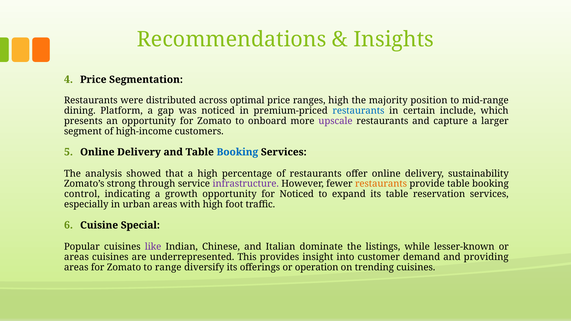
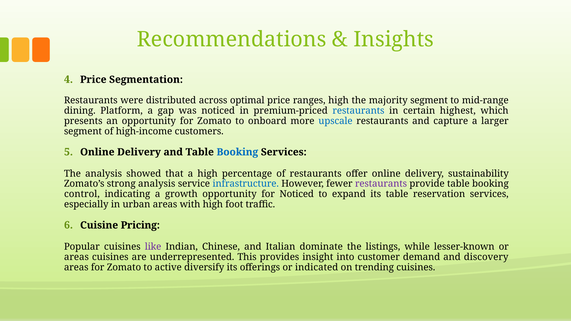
majority position: position -> segment (429, 101)
include: include -> highest (458, 111)
upscale colour: purple -> blue (335, 121)
strong through: through -> analysis (157, 184)
infrastructure colour: purple -> blue (246, 184)
restaurants colour: orange -> purple (381, 184)
Special: Special -> Pricing (140, 225)
providing: providing -> discovery (486, 257)
range: range -> active (168, 267)
operation: operation -> indicated (317, 267)
